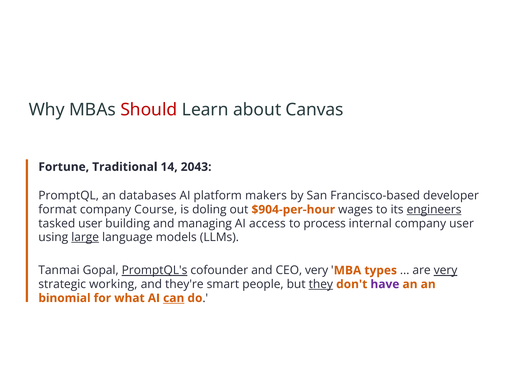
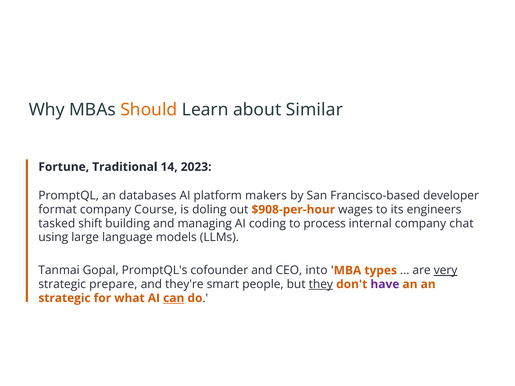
Should colour: red -> orange (149, 110)
Canvas: Canvas -> Similar (314, 110)
2043: 2043 -> 2023 (196, 167)
$904-per-hour: $904-per-hour -> $908-per-hour (293, 210)
engineers underline: present -> none (434, 210)
tasked user: user -> shift (90, 224)
access: access -> coding (267, 224)
company user: user -> chat (461, 224)
large underline: present -> none (85, 237)
PromptQL's underline: present -> none (155, 271)
CEO very: very -> into (316, 271)
working: working -> prepare (113, 284)
binomial: binomial -> strategic (65, 298)
